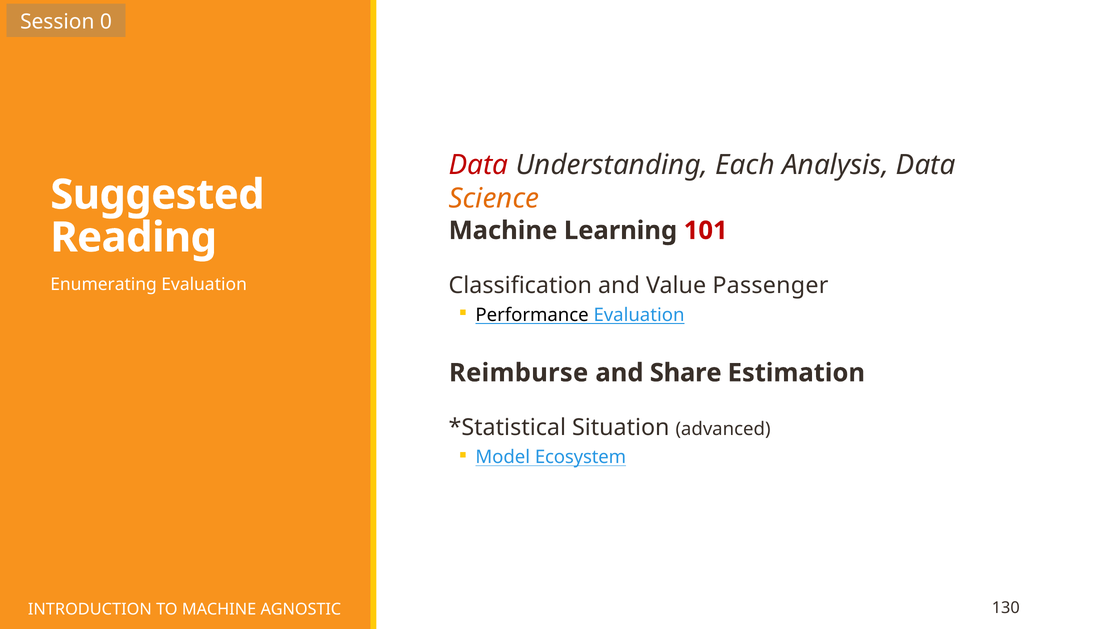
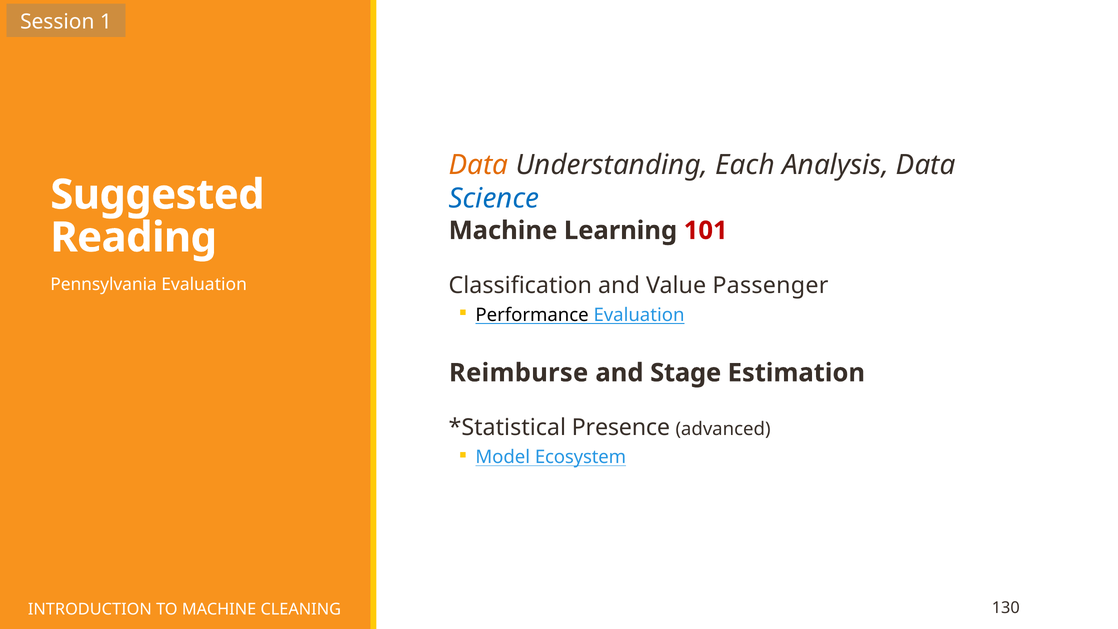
0: 0 -> 1 (106, 22)
Data colour: red -> orange (478, 165)
Science colour: orange -> blue (494, 199)
Enumerating: Enumerating -> Pennsylvania (104, 284)
Share: Share -> Stage (686, 373)
Situation: Situation -> Presence (621, 428)
AGNOSTIC: AGNOSTIC -> CLEANING (301, 609)
